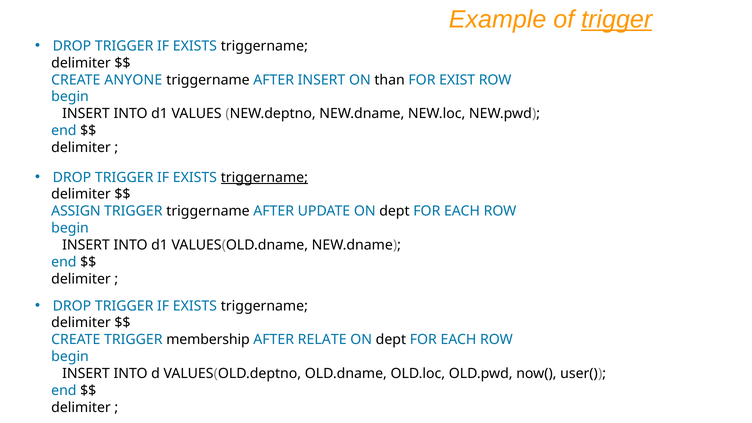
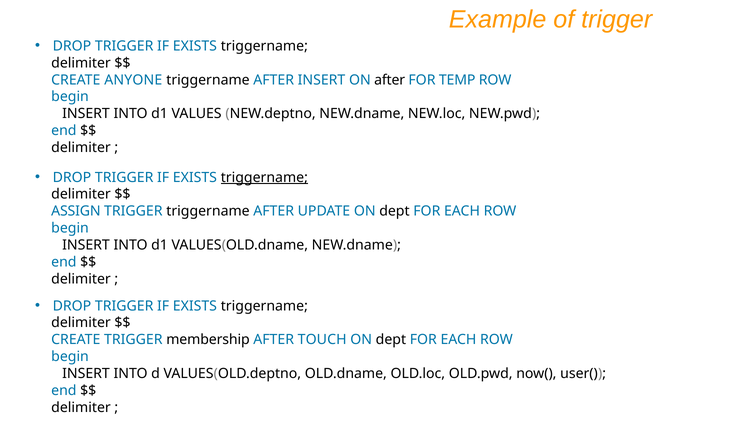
trigger underline: present -> none (617, 20)
ON than: than -> after (390, 80)
EXIST: EXIST -> TEMP (457, 80)
RELATE: RELATE -> TOUCH (322, 340)
